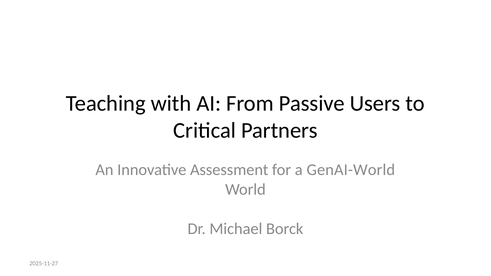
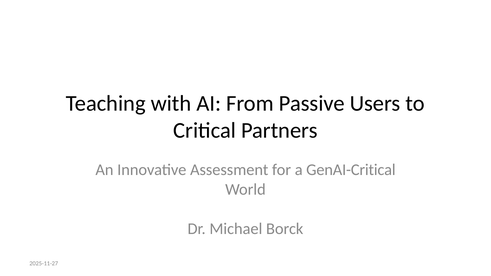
GenAI-World: GenAI-World -> GenAI-Critical (351, 170)
